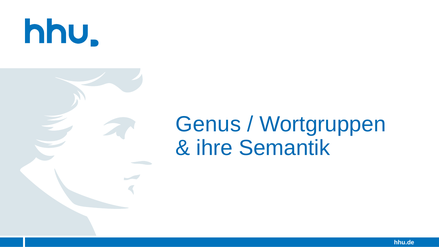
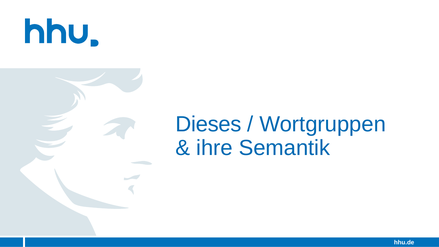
Genus: Genus -> Dieses (208, 125)
